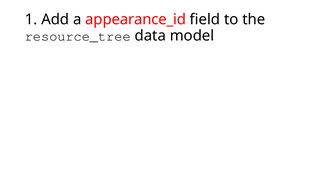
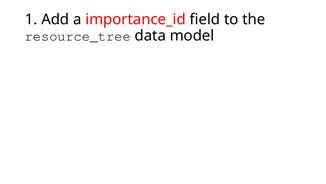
appearance_id: appearance_id -> importance_id (136, 19)
